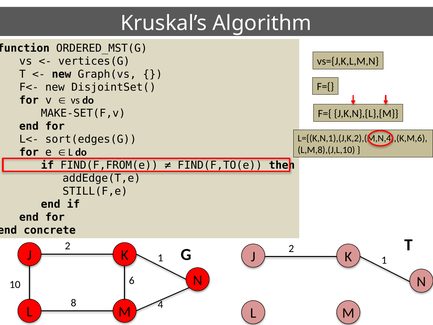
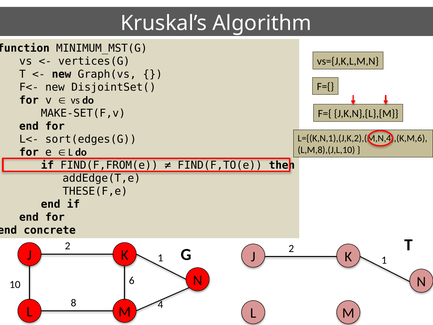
ORDERED_MST(G: ORDERED_MST(G -> MINIMUM_MST(G (102, 48)
STILL(F,e: STILL(F,e -> THESE(F,e (95, 191)
